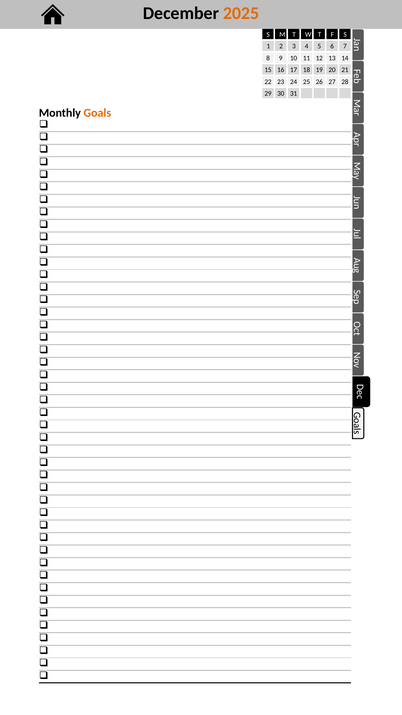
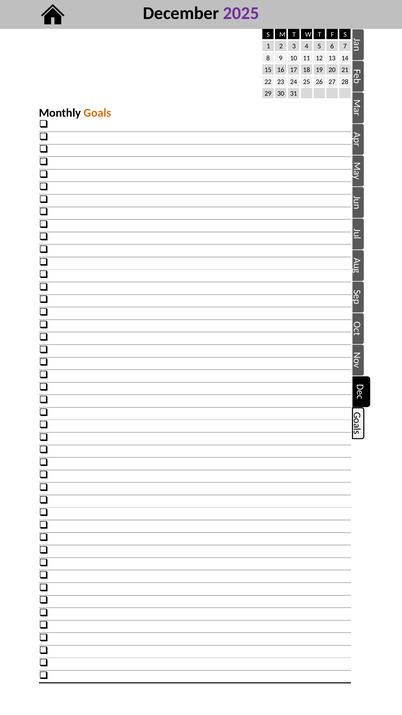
2025 colour: orange -> purple (241, 13)
